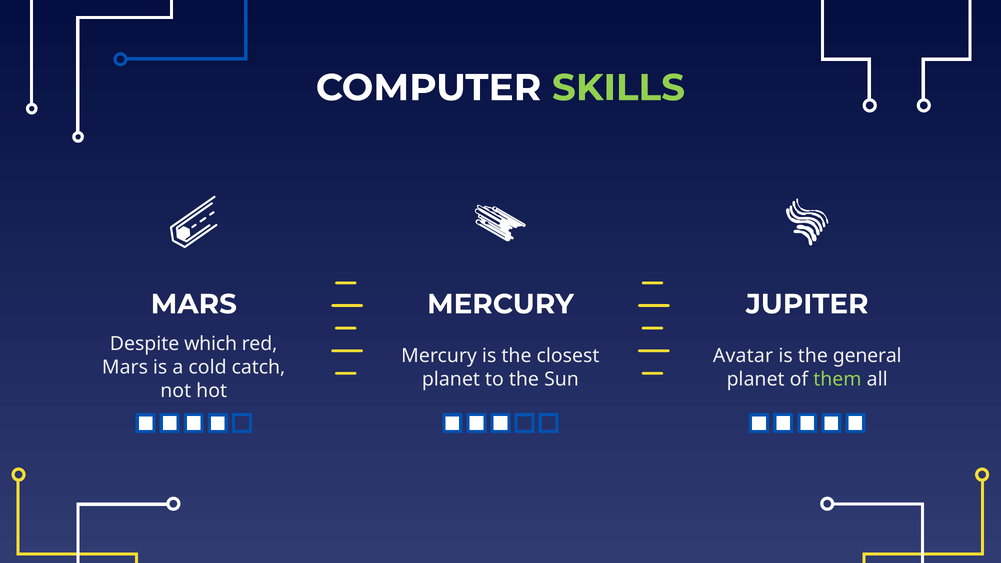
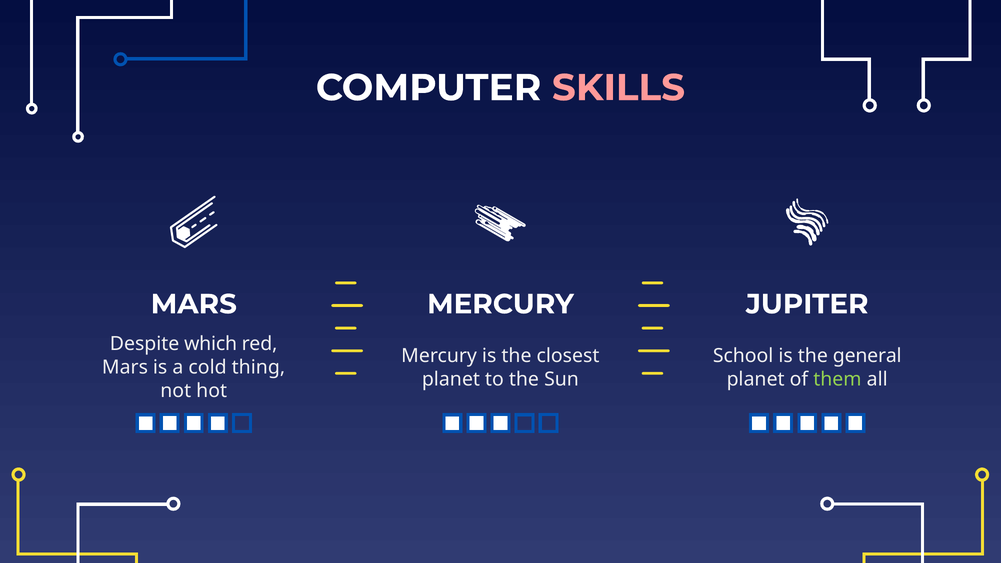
SKILLS colour: light green -> pink (618, 88)
Avatar: Avatar -> School (743, 356)
catch: catch -> thing (258, 367)
